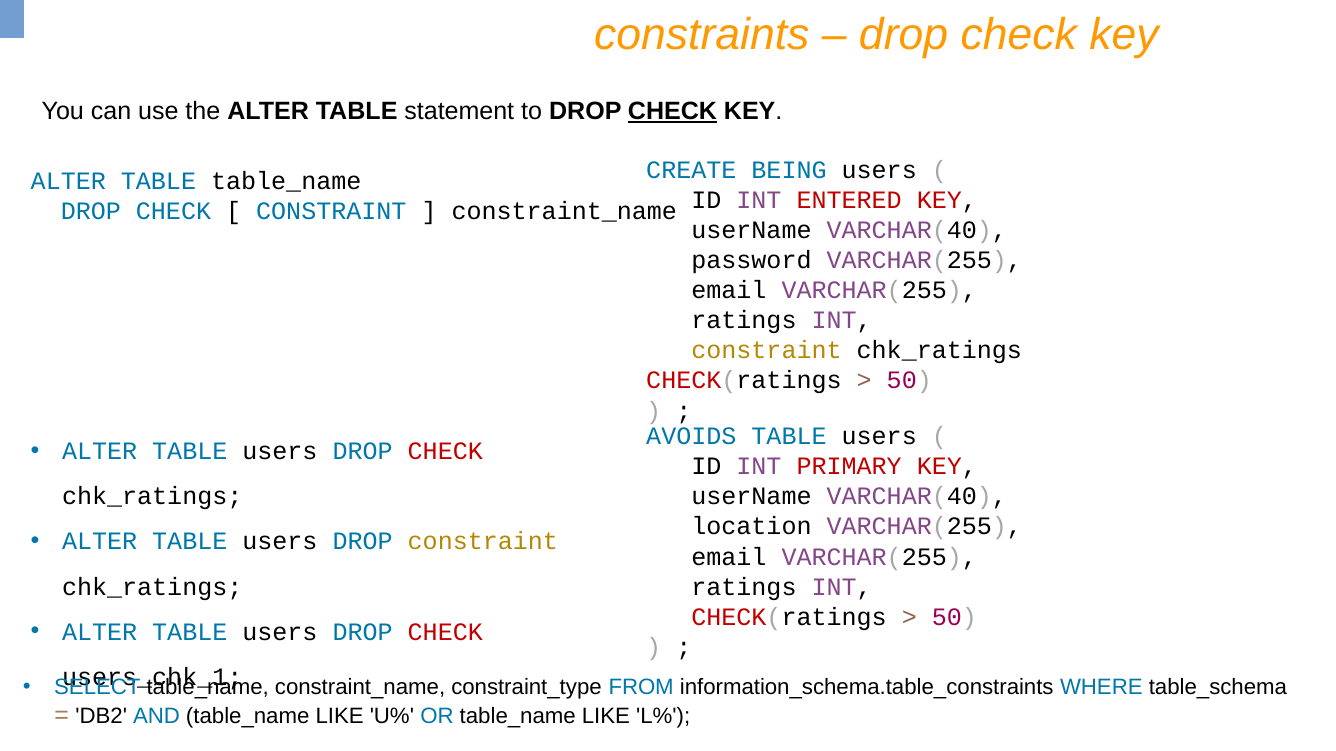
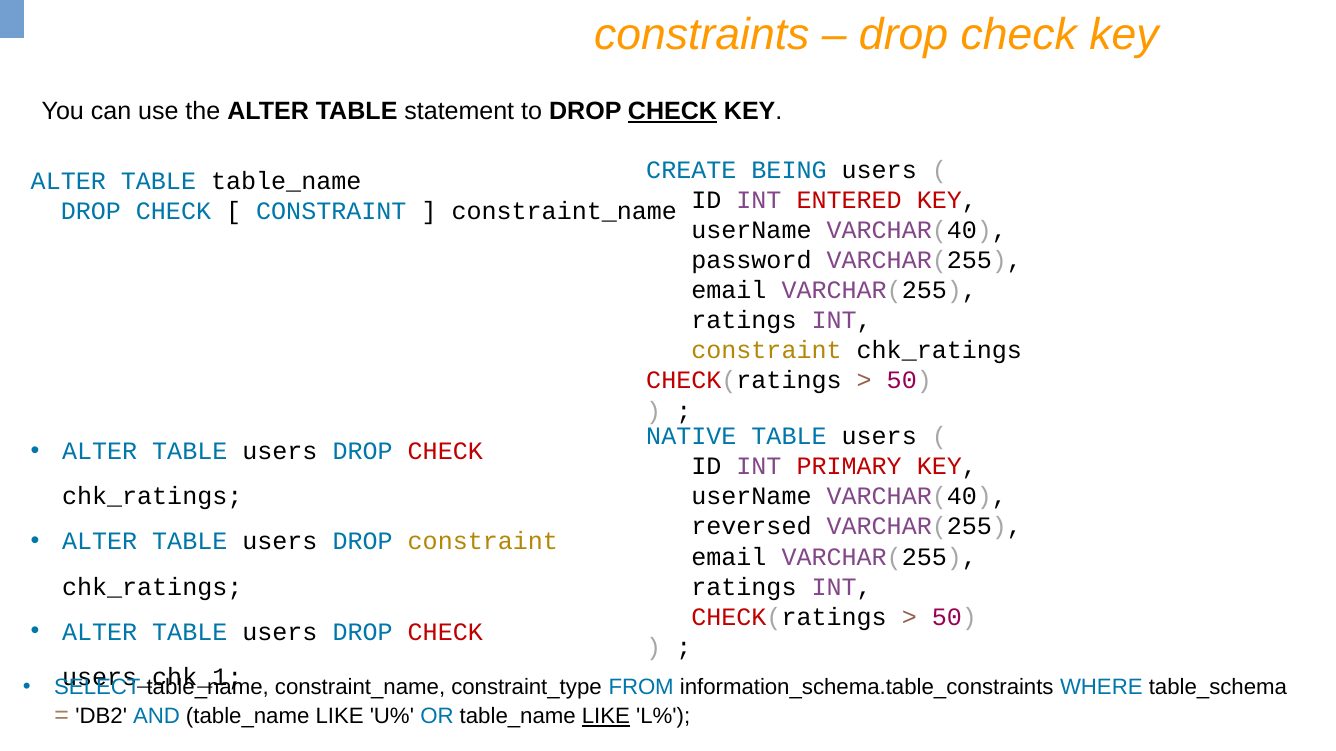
AVOIDS: AVOIDS -> NATIVE (691, 437)
location: location -> reversed (751, 527)
LIKE underline: none -> present (606, 717)
